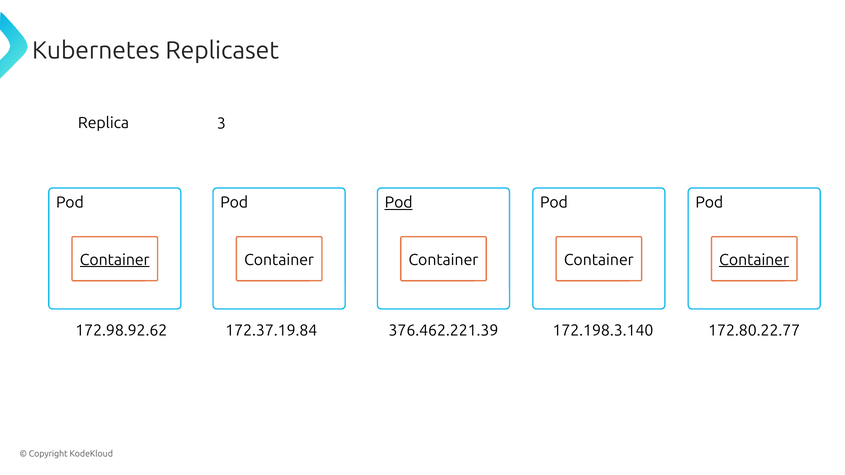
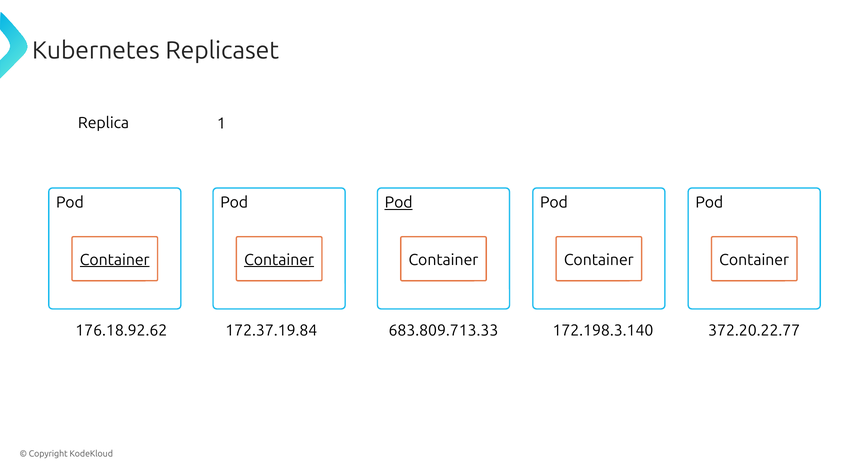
3: 3 -> 1 (221, 123)
Container underline: none -> present (279, 260)
Container underline: present -> none (754, 260)
172.98.92.62: 172.98.92.62 -> 176.18.92.62 (121, 331)
376.462.221.39: 376.462.221.39 -> 683.809.713.33 (443, 331)
172.80.22.77: 172.80.22.77 -> 372.20.22.77 (754, 331)
